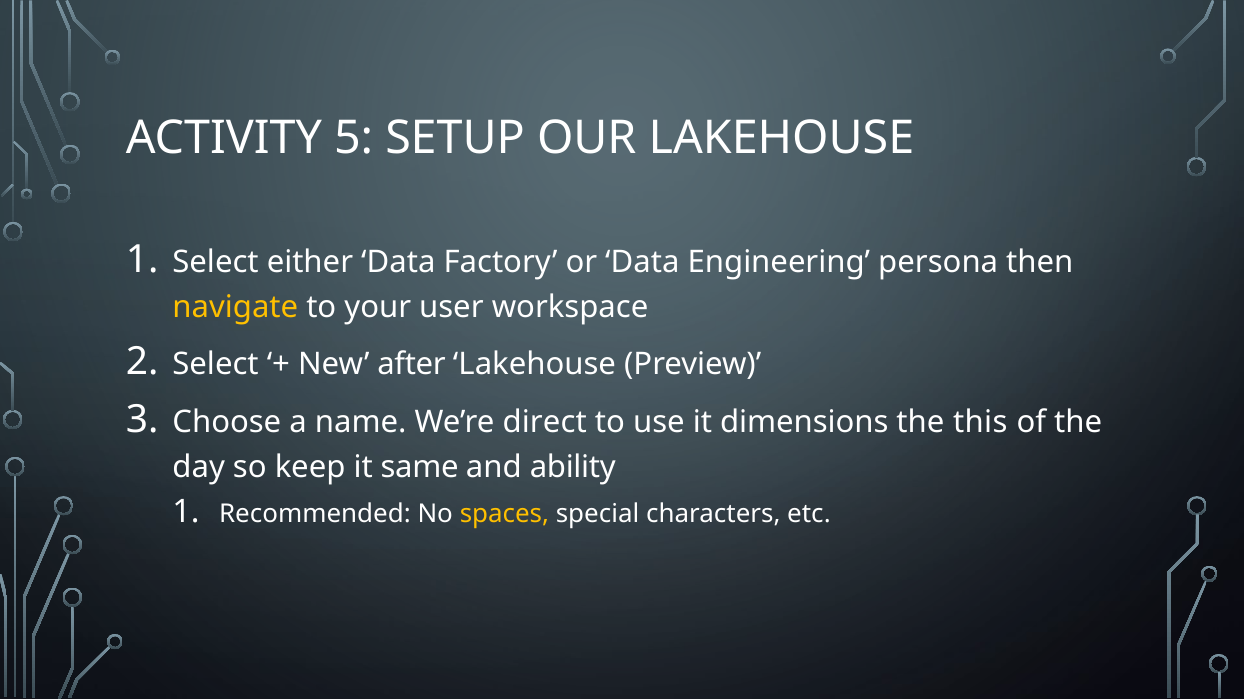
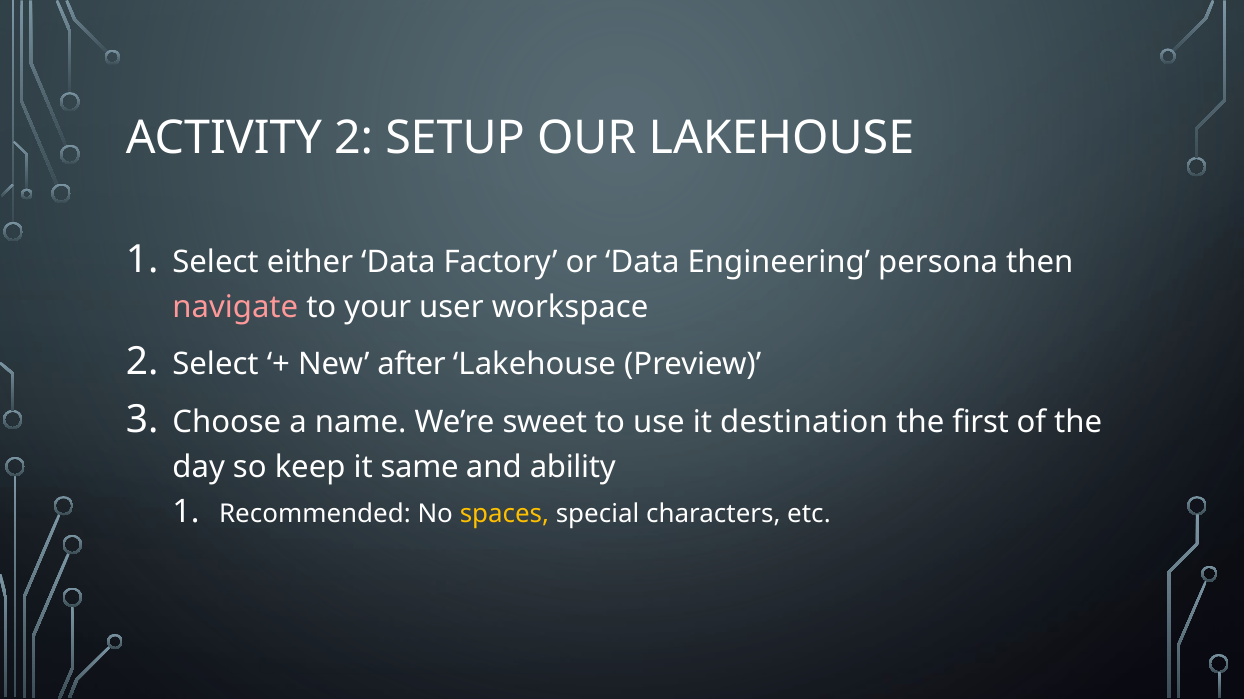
ACTIVITY 5: 5 -> 2 (354, 138)
navigate colour: yellow -> pink (235, 307)
direct: direct -> sweet (545, 423)
dimensions: dimensions -> destination (804, 423)
this: this -> first (981, 423)
